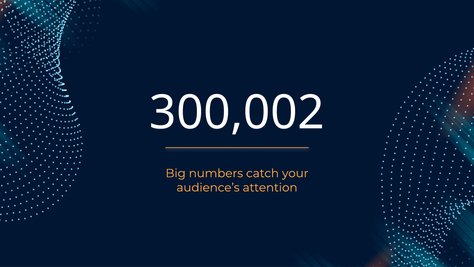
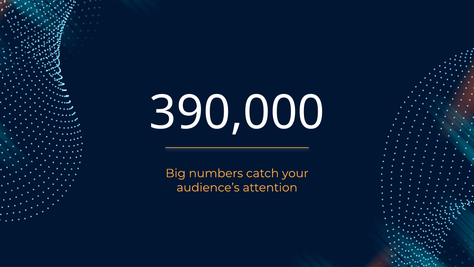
300,002: 300,002 -> 390,000 (237, 113)
